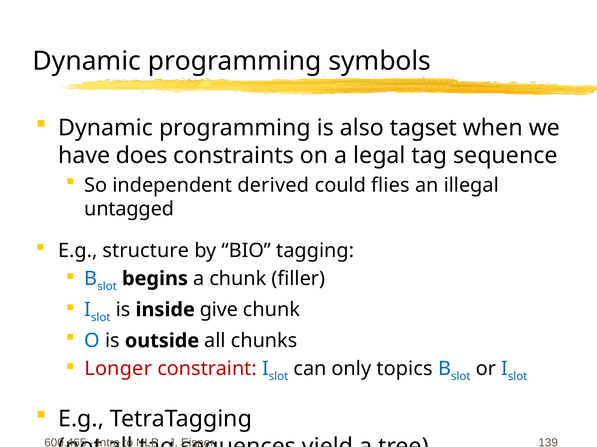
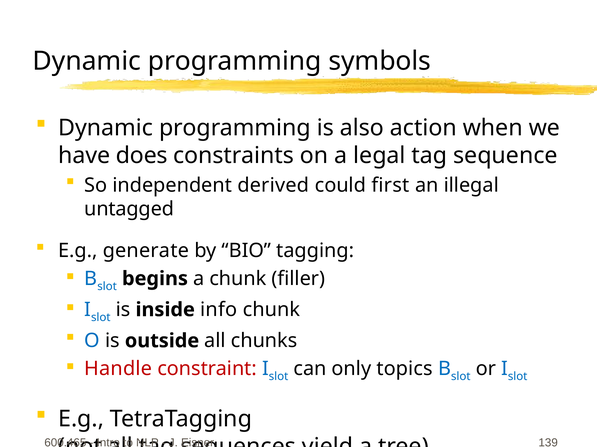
tagset: tagset -> action (423, 128)
flies: flies -> first (390, 186)
structure: structure -> generate (146, 251)
give: give -> info (219, 310)
Longer: Longer -> Handle (118, 369)
